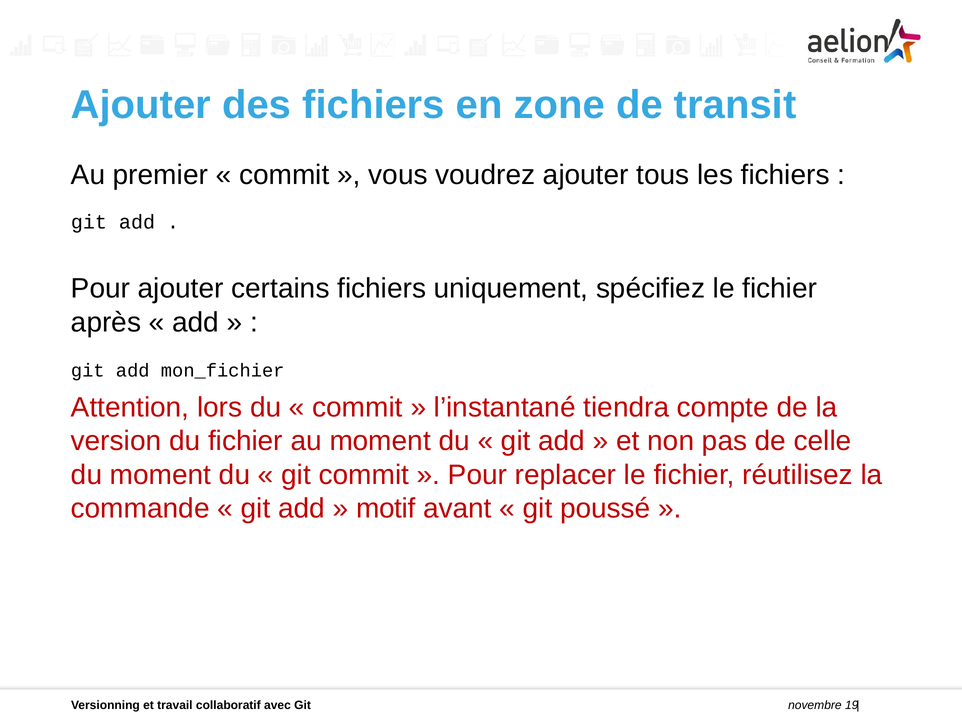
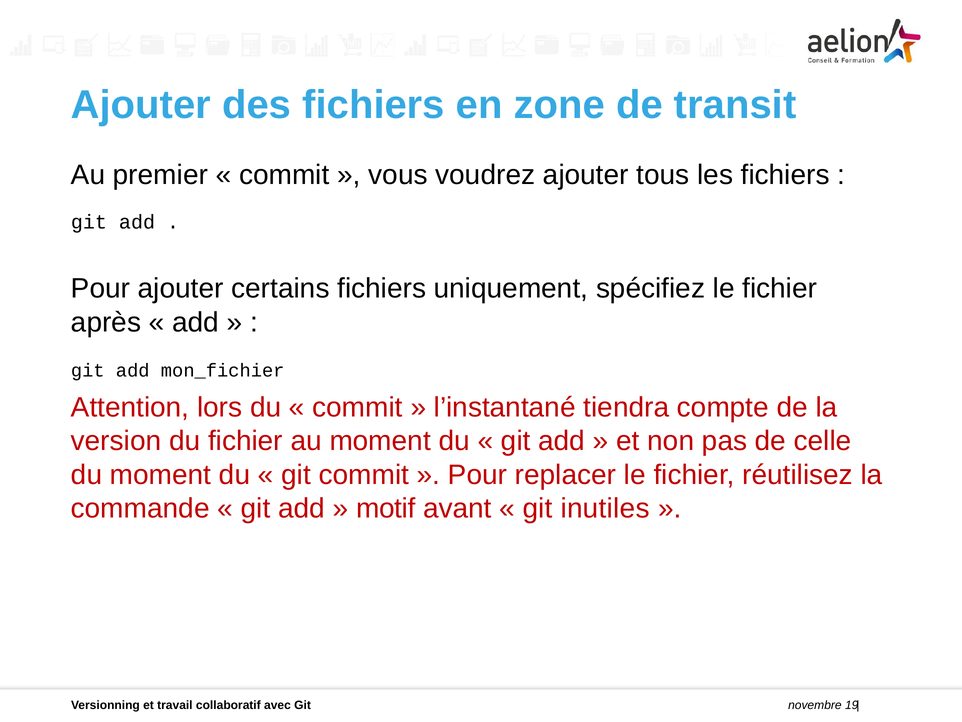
poussé: poussé -> inutiles (605, 508)
